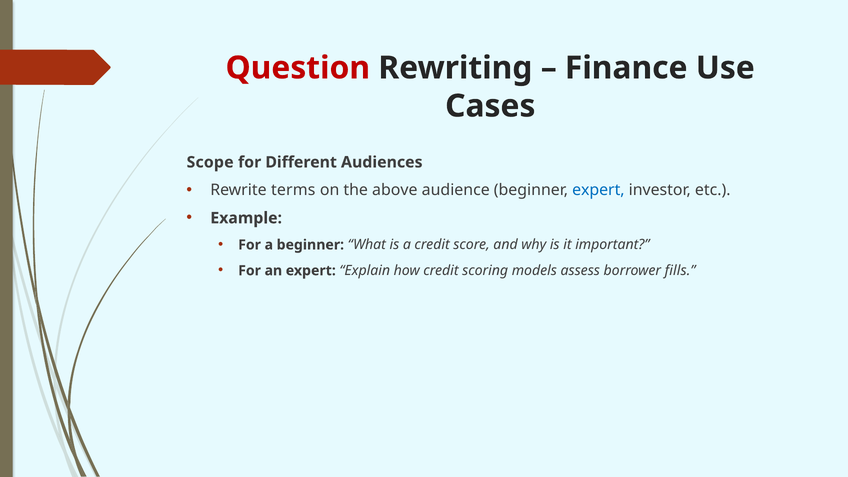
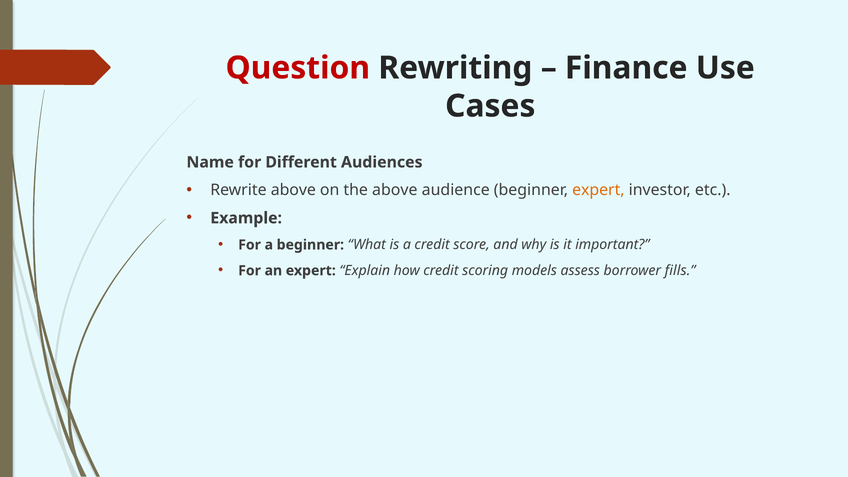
Scope: Scope -> Name (210, 162)
Rewrite terms: terms -> above (293, 190)
expert colour: blue -> orange (598, 190)
